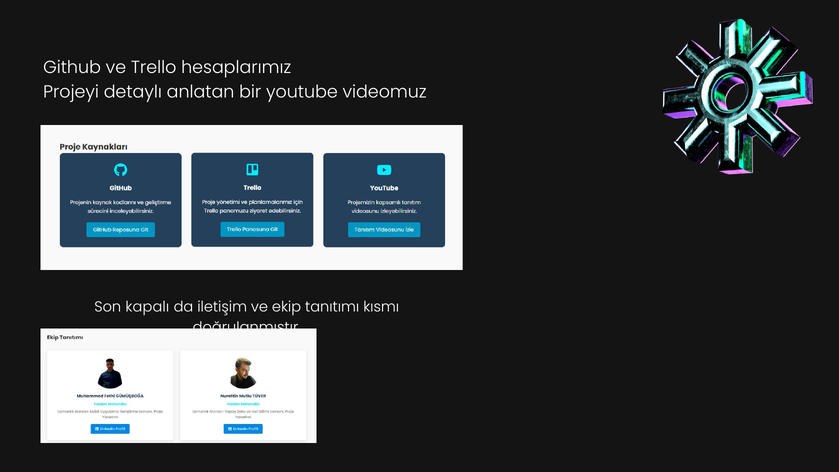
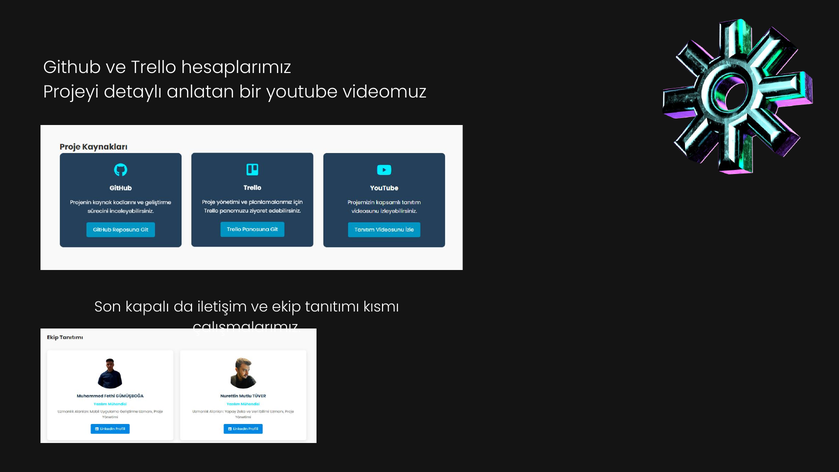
doğrulanmıştır: doğrulanmıştır -> çalışmalarımız (247, 327)
